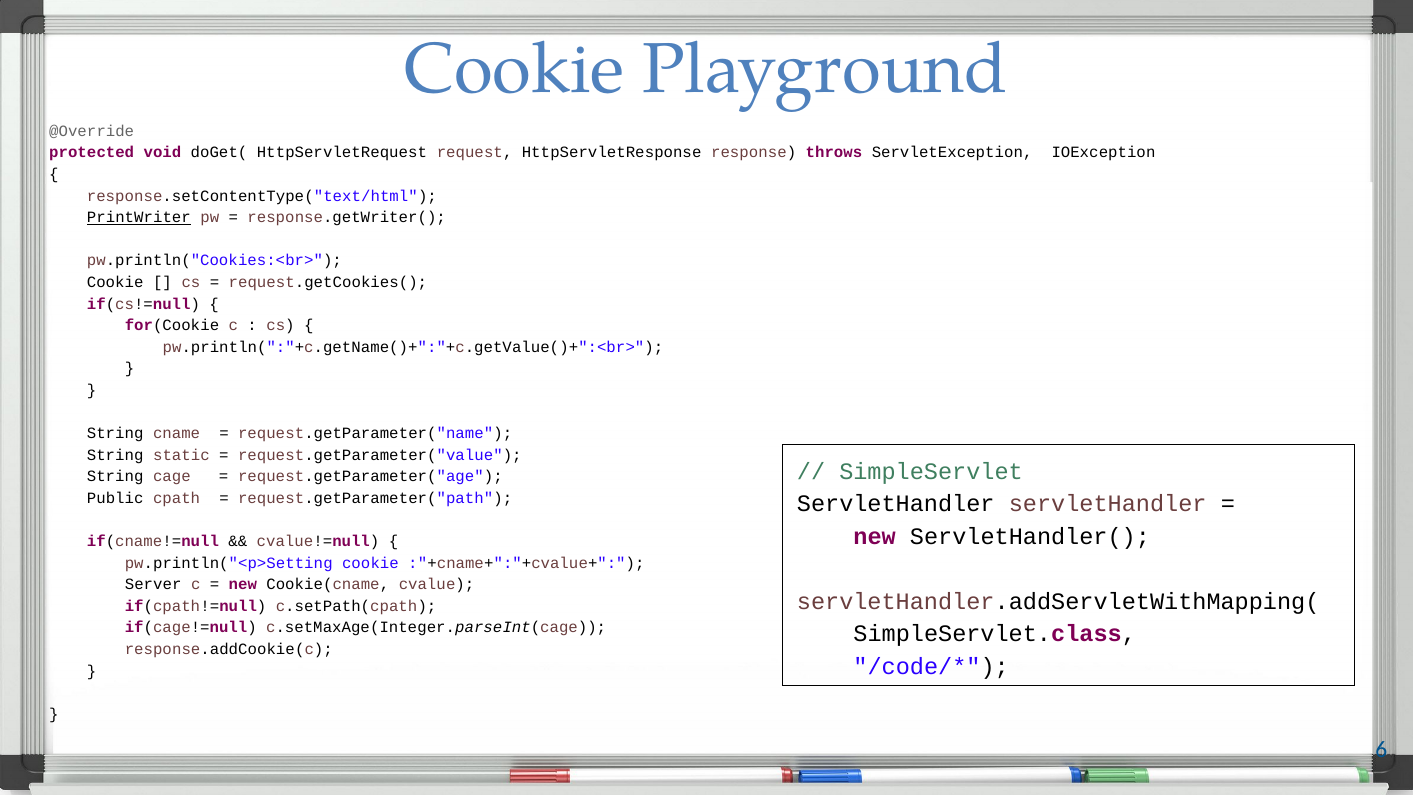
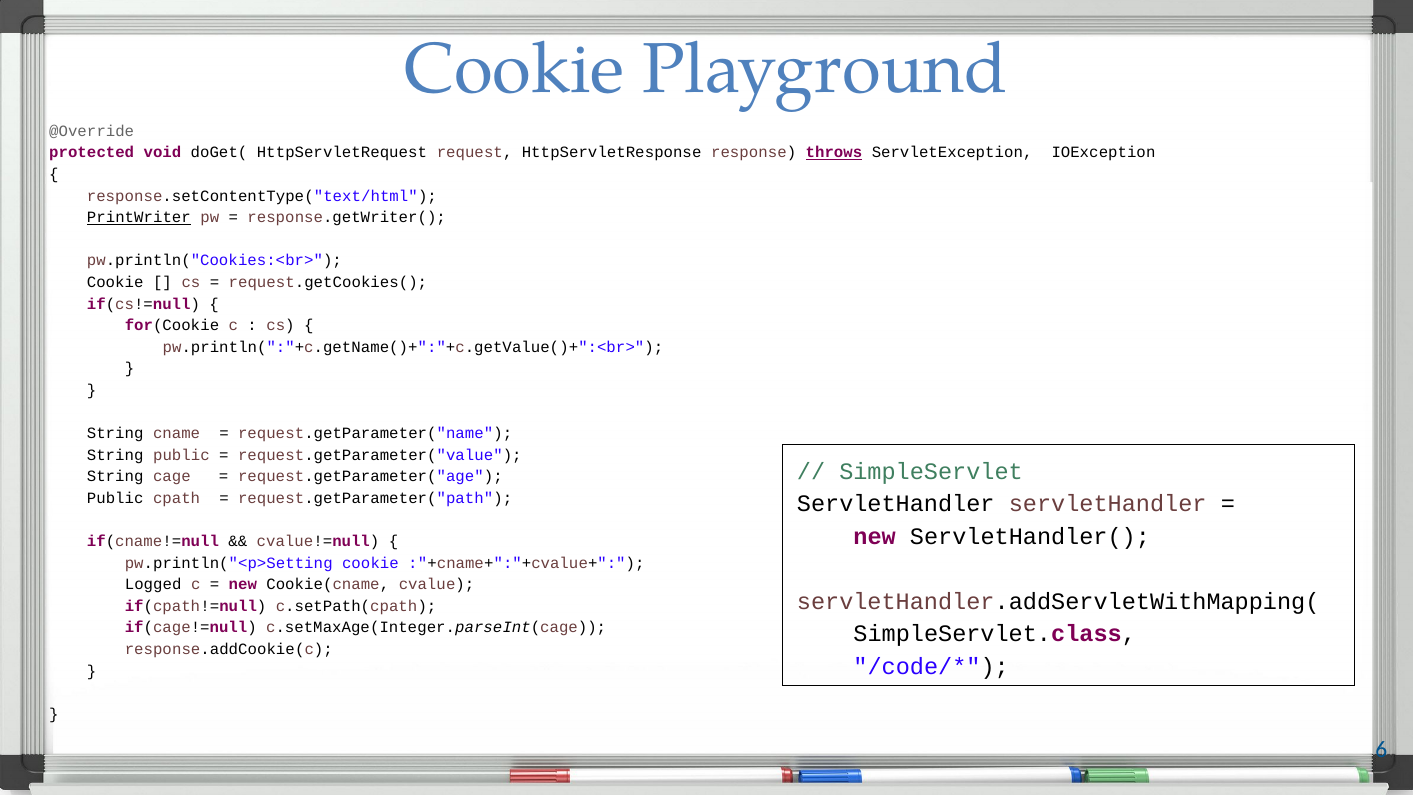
throws underline: none -> present (834, 153)
String static: static -> public (181, 455)
Server: Server -> Logged (153, 584)
